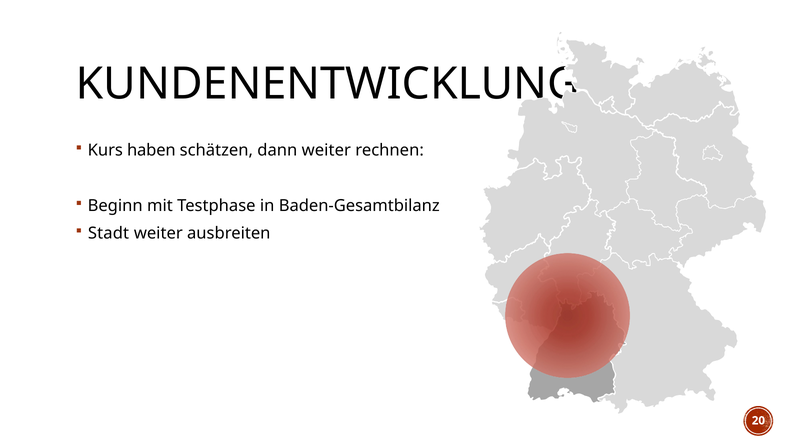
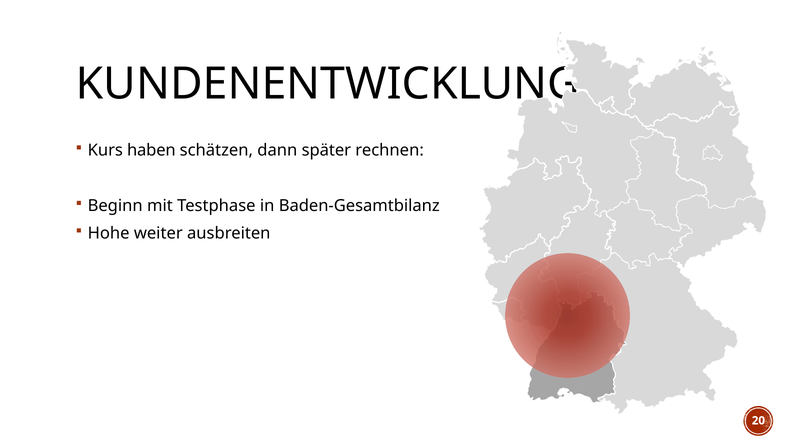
dann weiter: weiter -> später (326, 150)
Stadt: Stadt -> Hohe (109, 234)
